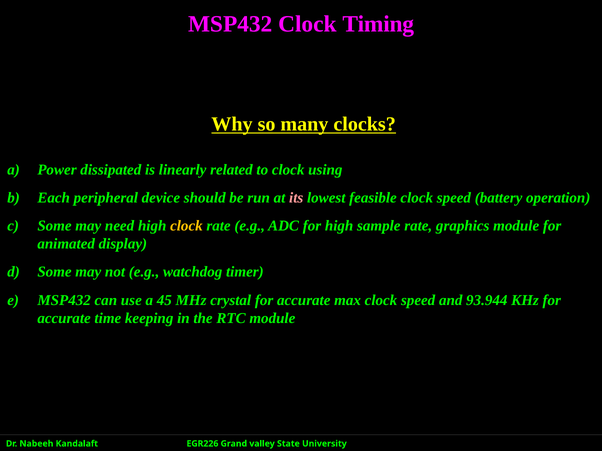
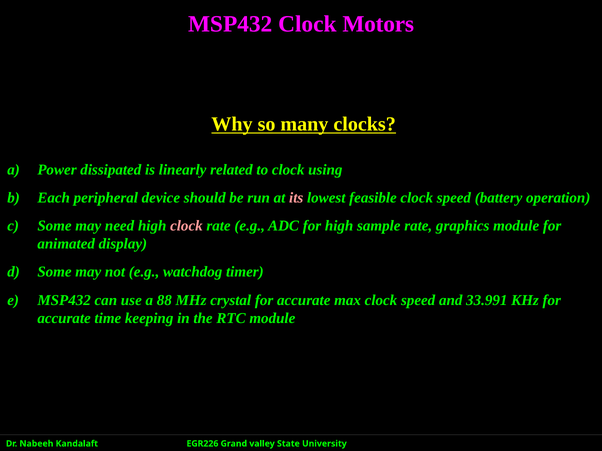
Timing: Timing -> Motors (378, 24)
clock colour: yellow -> pink (186, 226)
45: 45 -> 88 (164, 300)
93.944: 93.944 -> 33.991 (487, 300)
